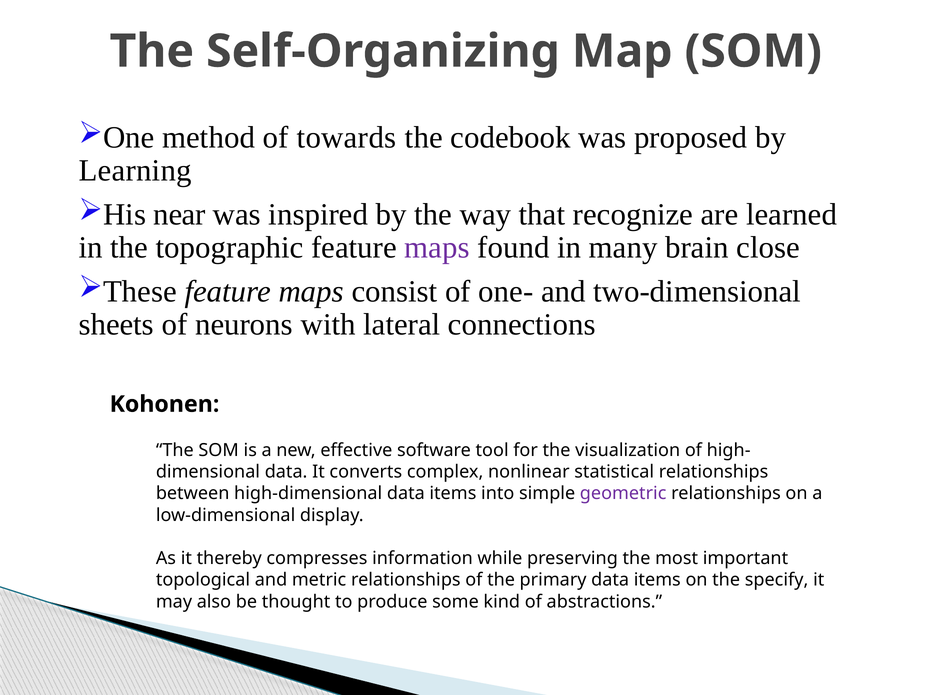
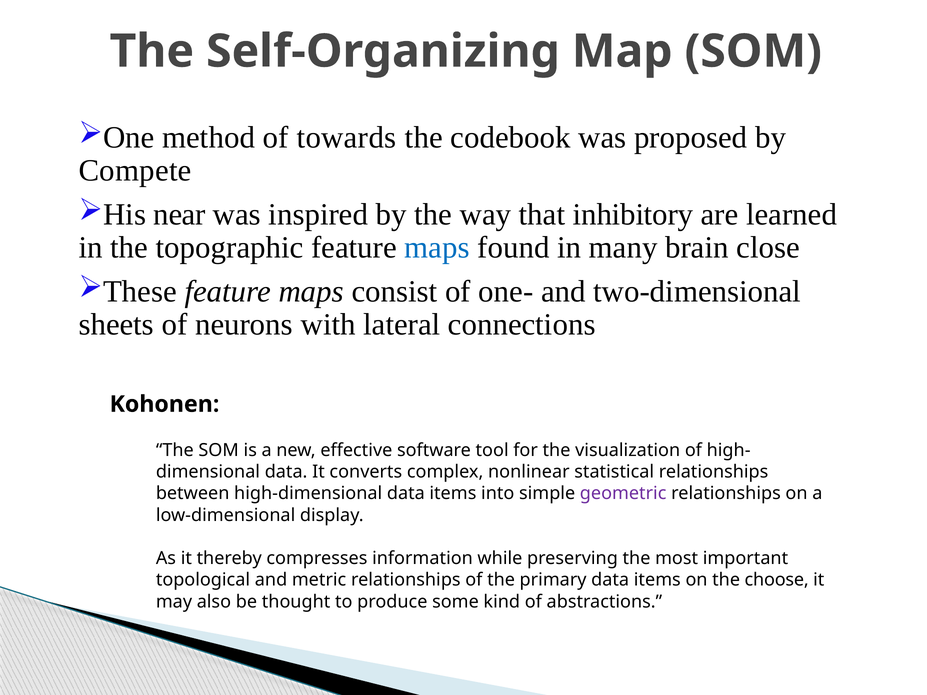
Learning: Learning -> Compete (135, 171)
recognize: recognize -> inhibitory (633, 215)
maps colour: purple -> blue (437, 248)
specify: specify -> choose (777, 580)
